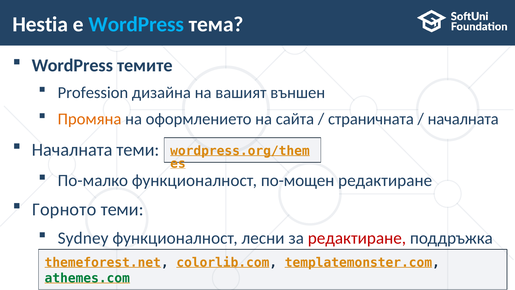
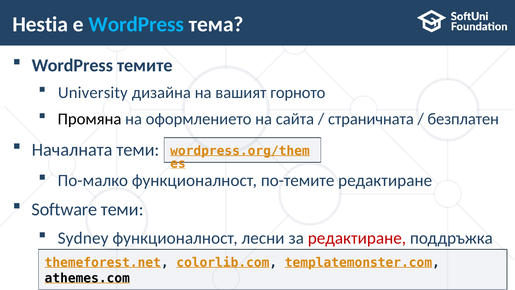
Profession: Profession -> University (93, 93)
външен: външен -> горното (298, 93)
Промяна colour: orange -> black (90, 119)
началната: началната -> безплатен (463, 119)
по-мощен: по-мощен -> по-темите (298, 180)
Горното: Горното -> Software (64, 209)
athemes.com colour: green -> black (87, 278)
